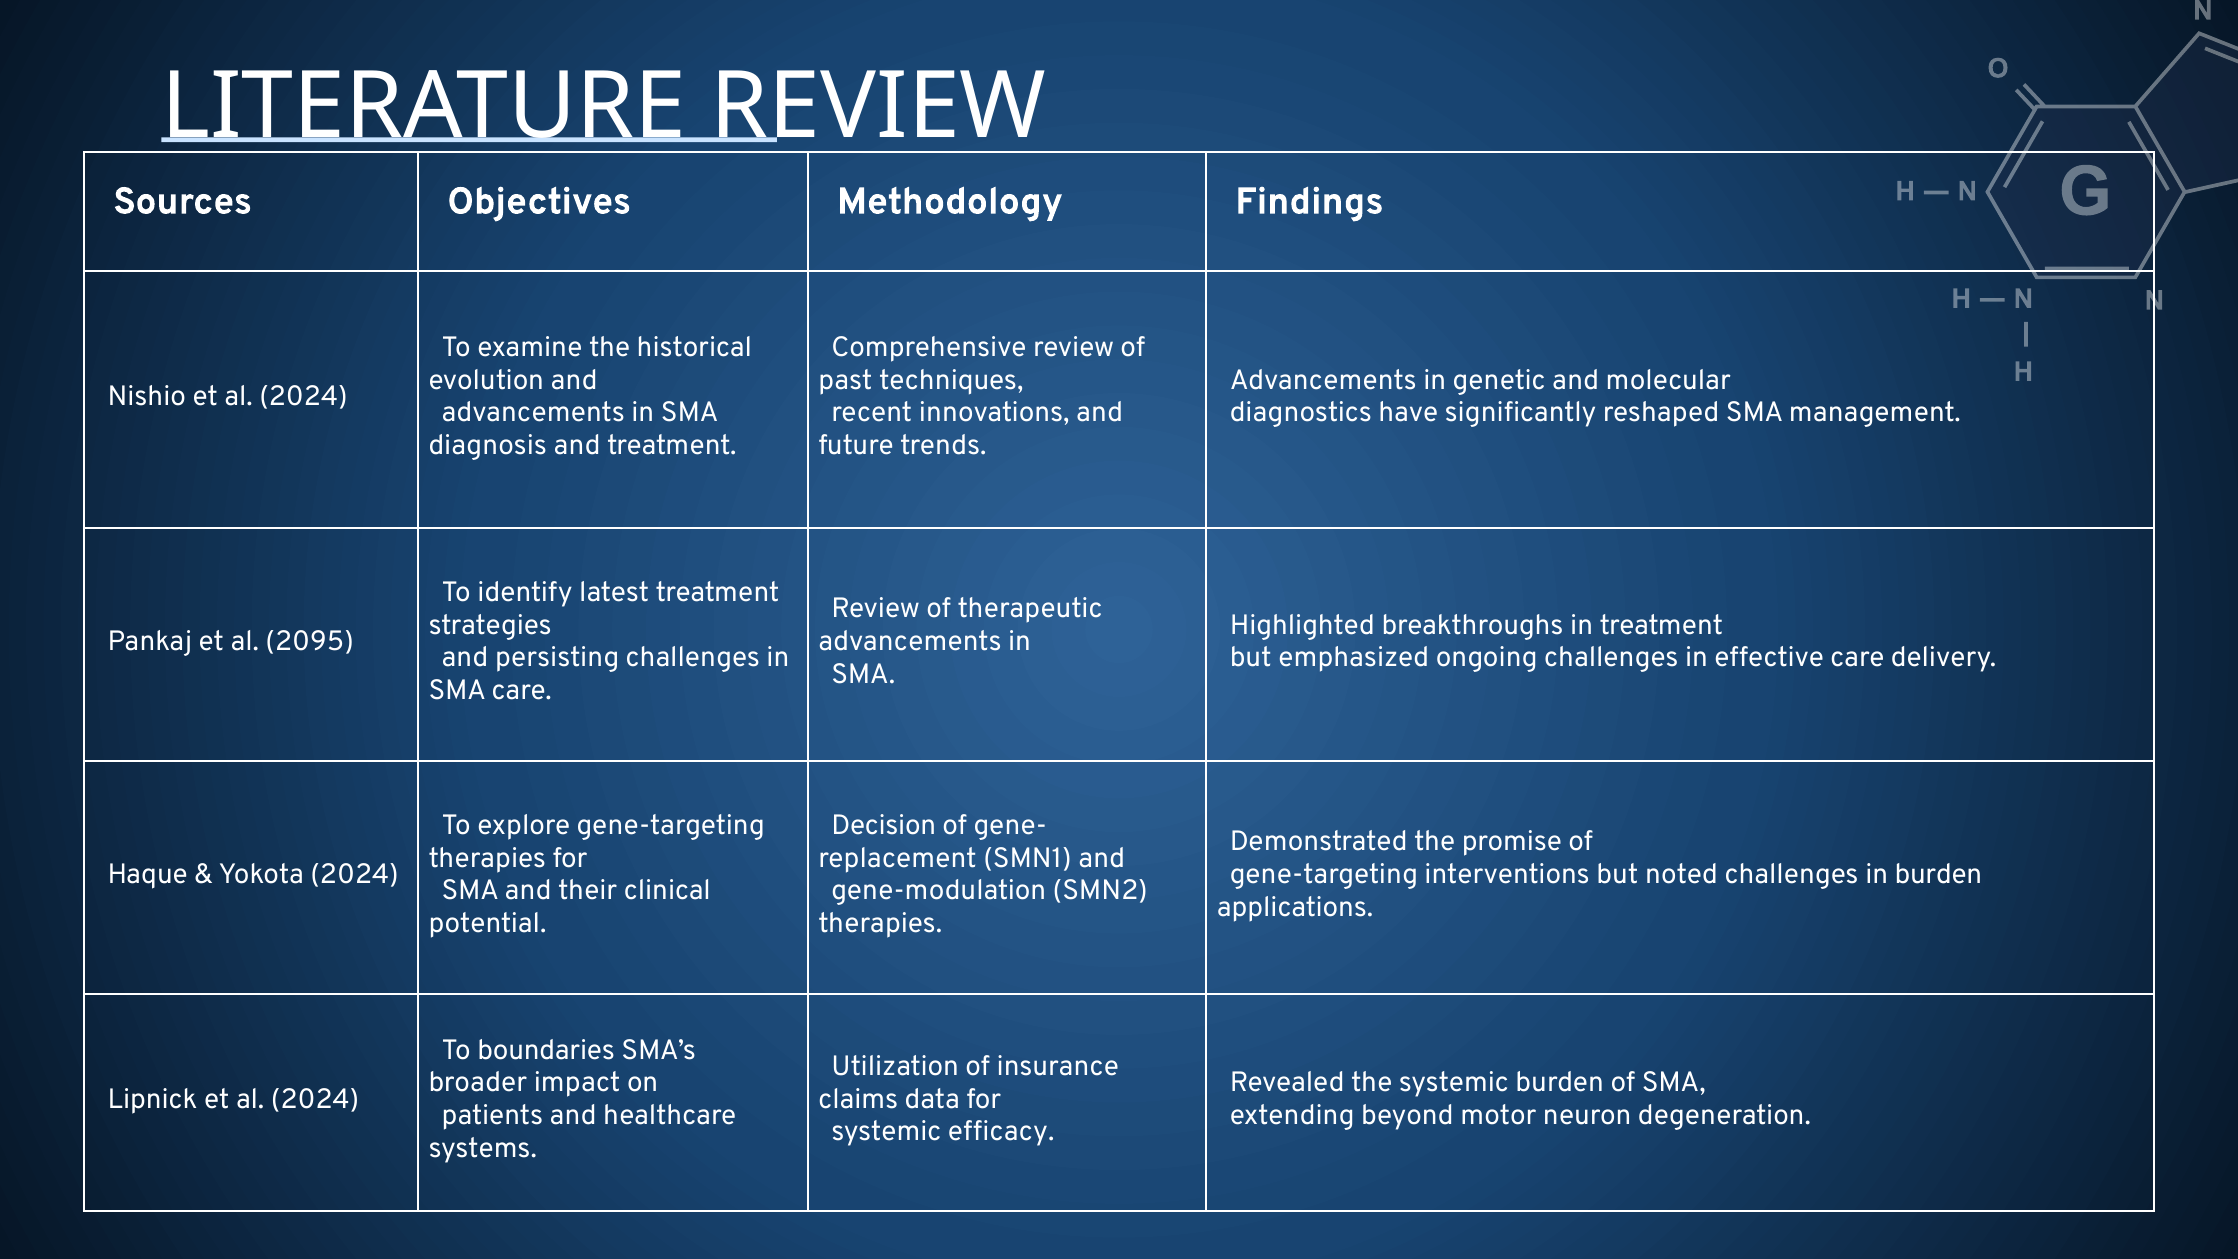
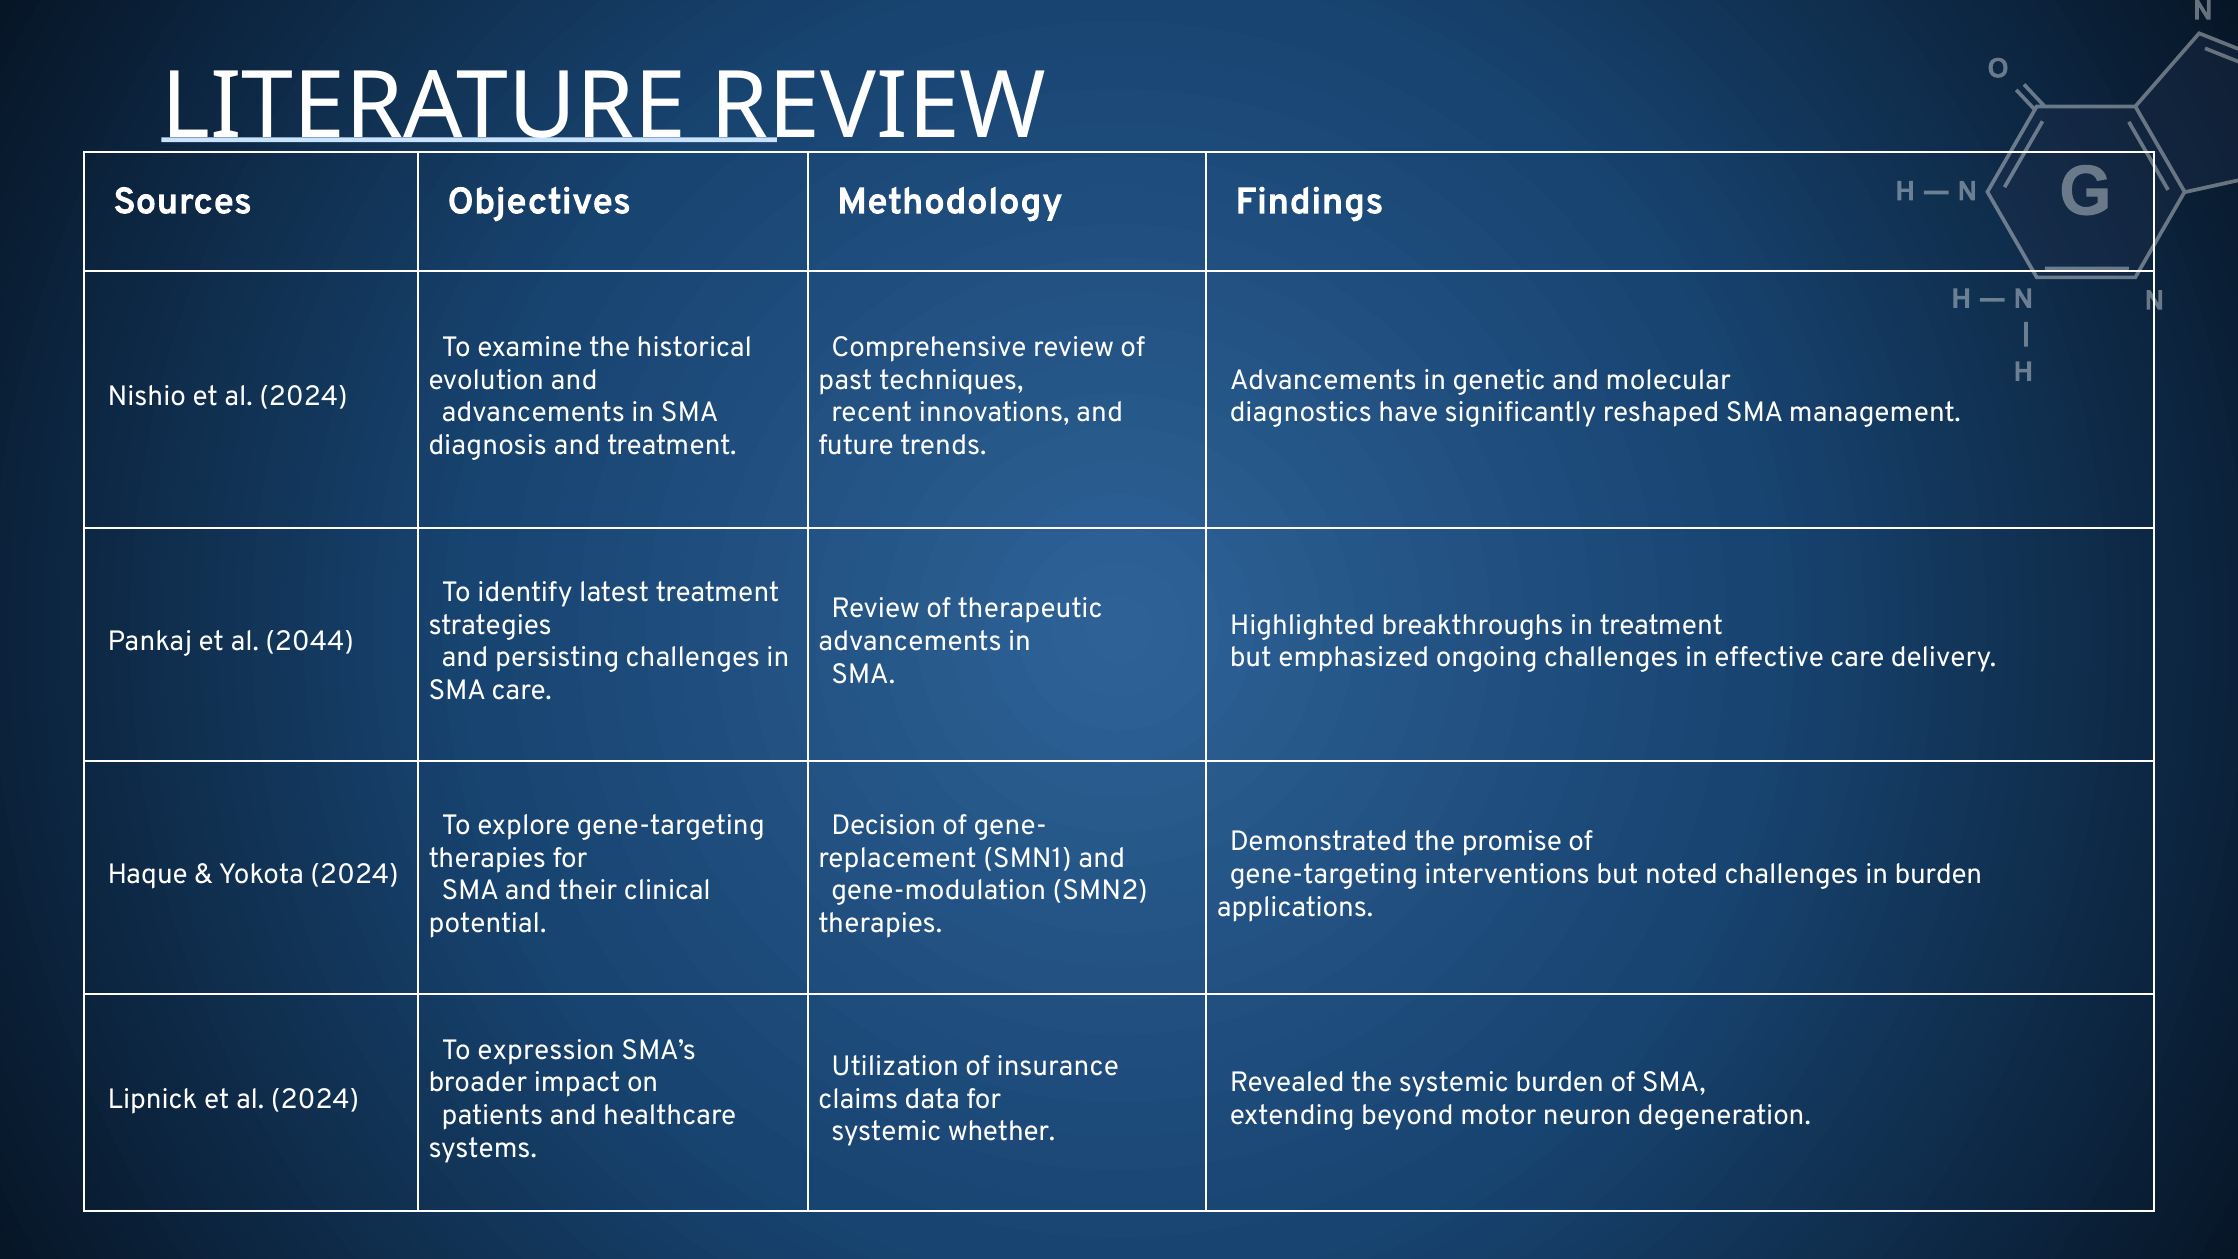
2095: 2095 -> 2044 (310, 641)
boundaries: boundaries -> expression (546, 1050)
efficacy: efficacy -> whether (1001, 1131)
